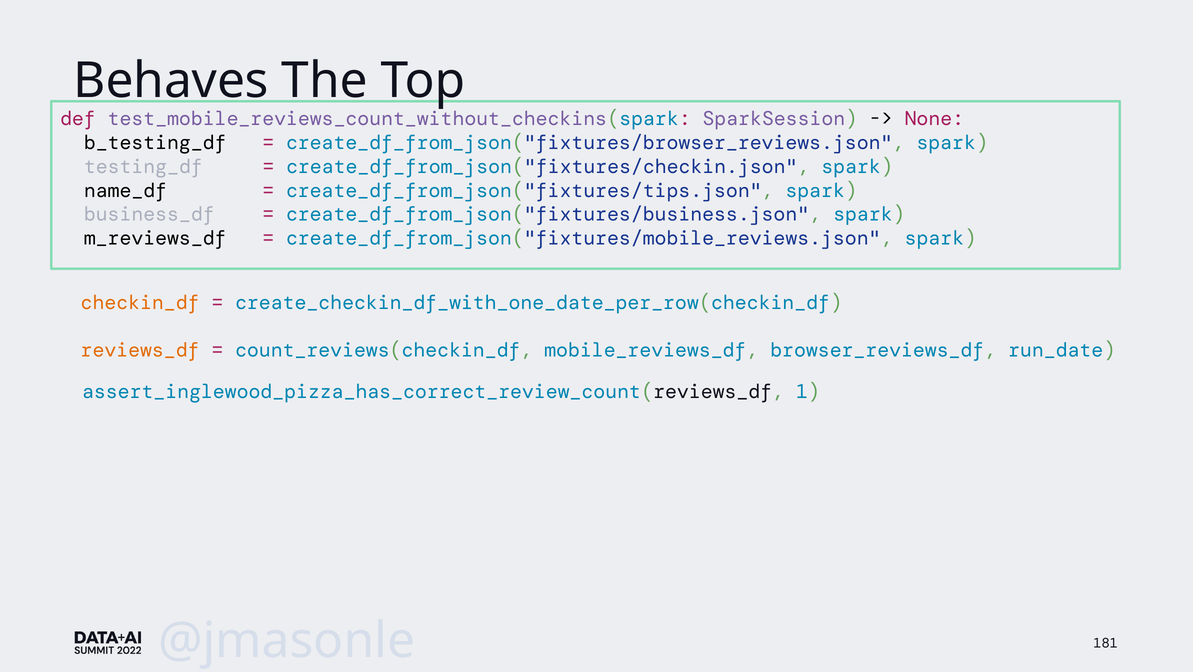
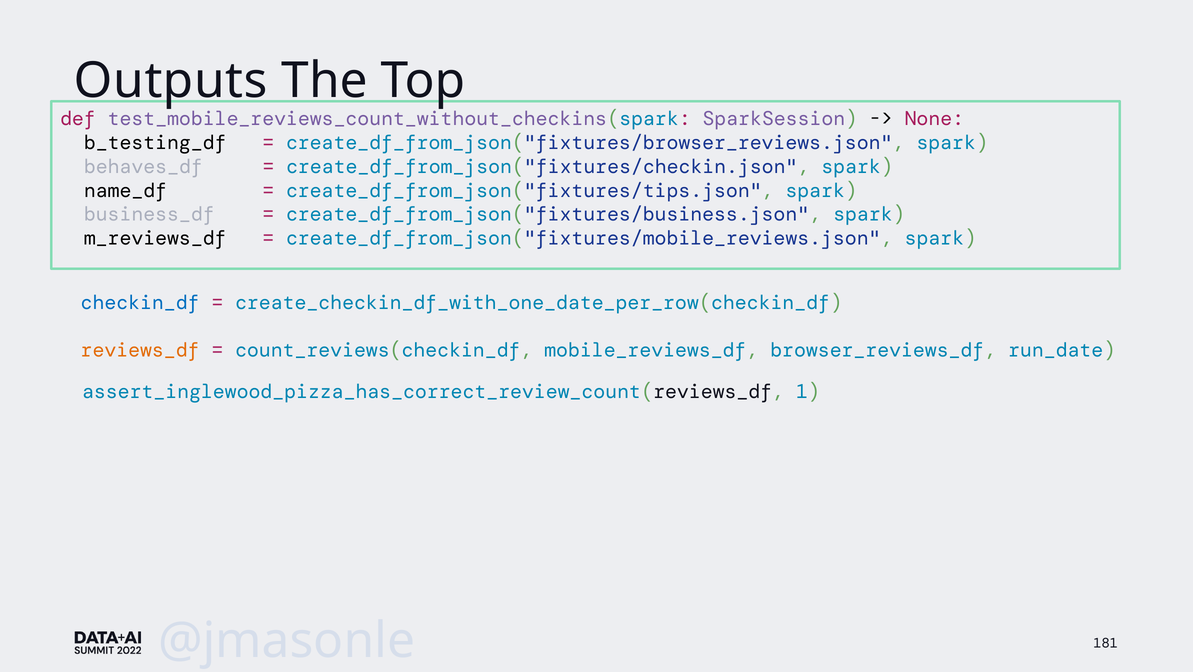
Behaves: Behaves -> Outputs (171, 81)
testing_df: testing_df -> behaves_df (143, 166)
checkin_df colour: orange -> blue (140, 302)
